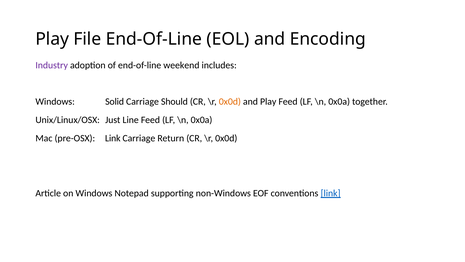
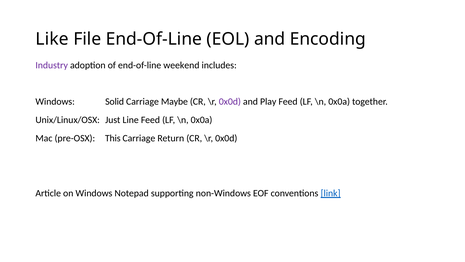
Play: Play -> Like (52, 39)
Should: Should -> Maybe (174, 102)
0x0d colour: orange -> purple (230, 102)
pre-OSX Link: Link -> This (113, 138)
